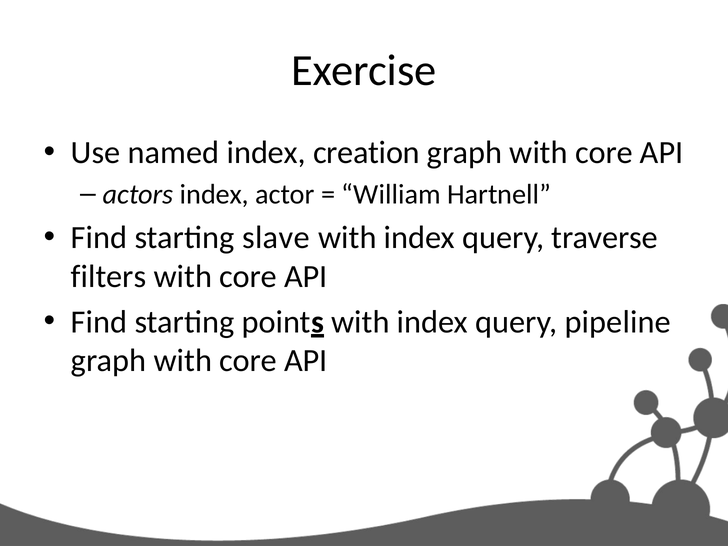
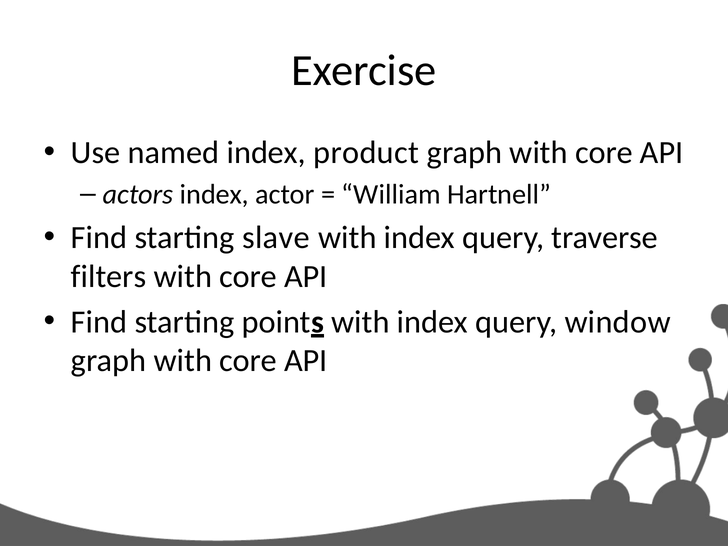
creation: creation -> product (366, 153)
pipeline: pipeline -> window (618, 322)
